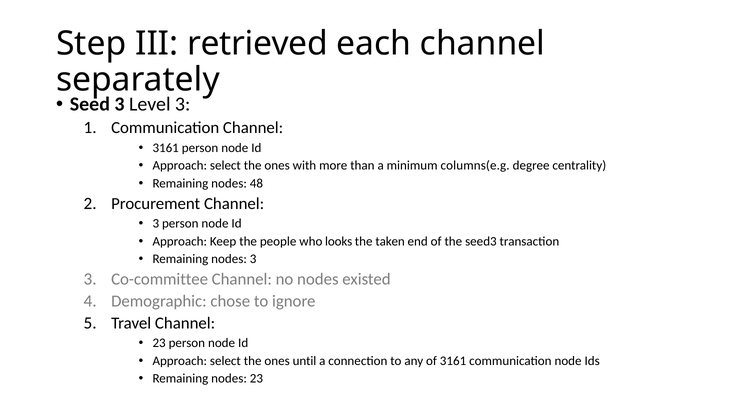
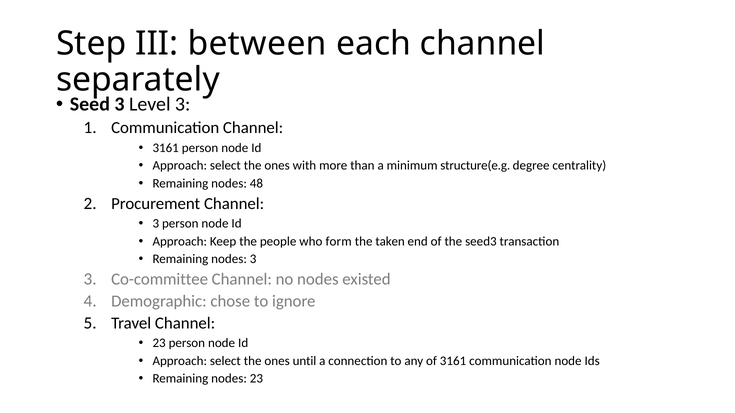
retrieved: retrieved -> between (257, 44)
columns(e.g: columns(e.g -> structure(e.g (475, 166)
looks: looks -> form (339, 242)
